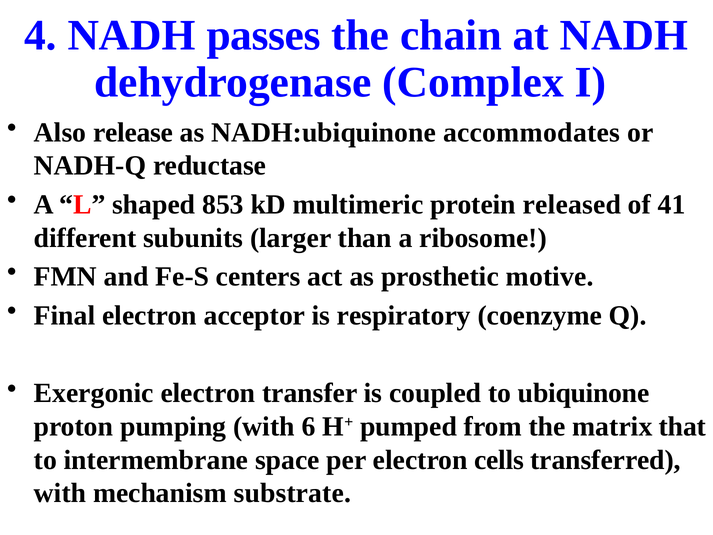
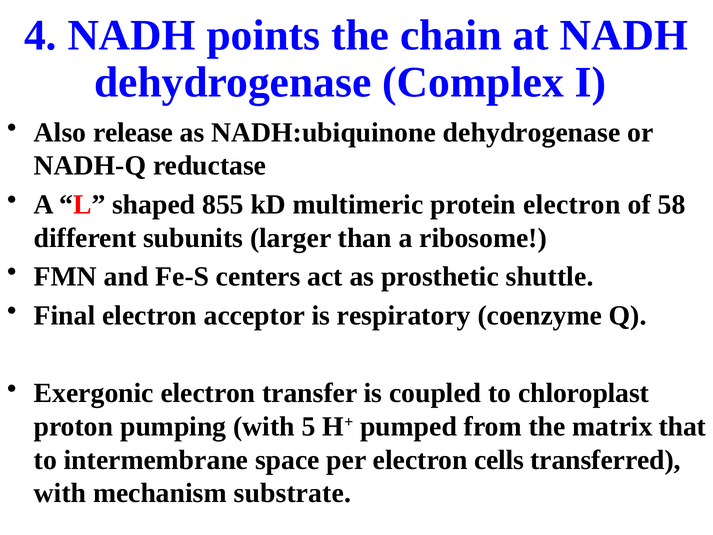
passes: passes -> points (263, 36)
NADH:ubiquinone accommodates: accommodates -> dehydrogenase (532, 132)
853: 853 -> 855 (223, 204)
protein released: released -> electron (572, 204)
41: 41 -> 58 (672, 204)
motive: motive -> shuttle (550, 277)
ubiquinone: ubiquinone -> chloroplast (584, 393)
6: 6 -> 5 (309, 426)
